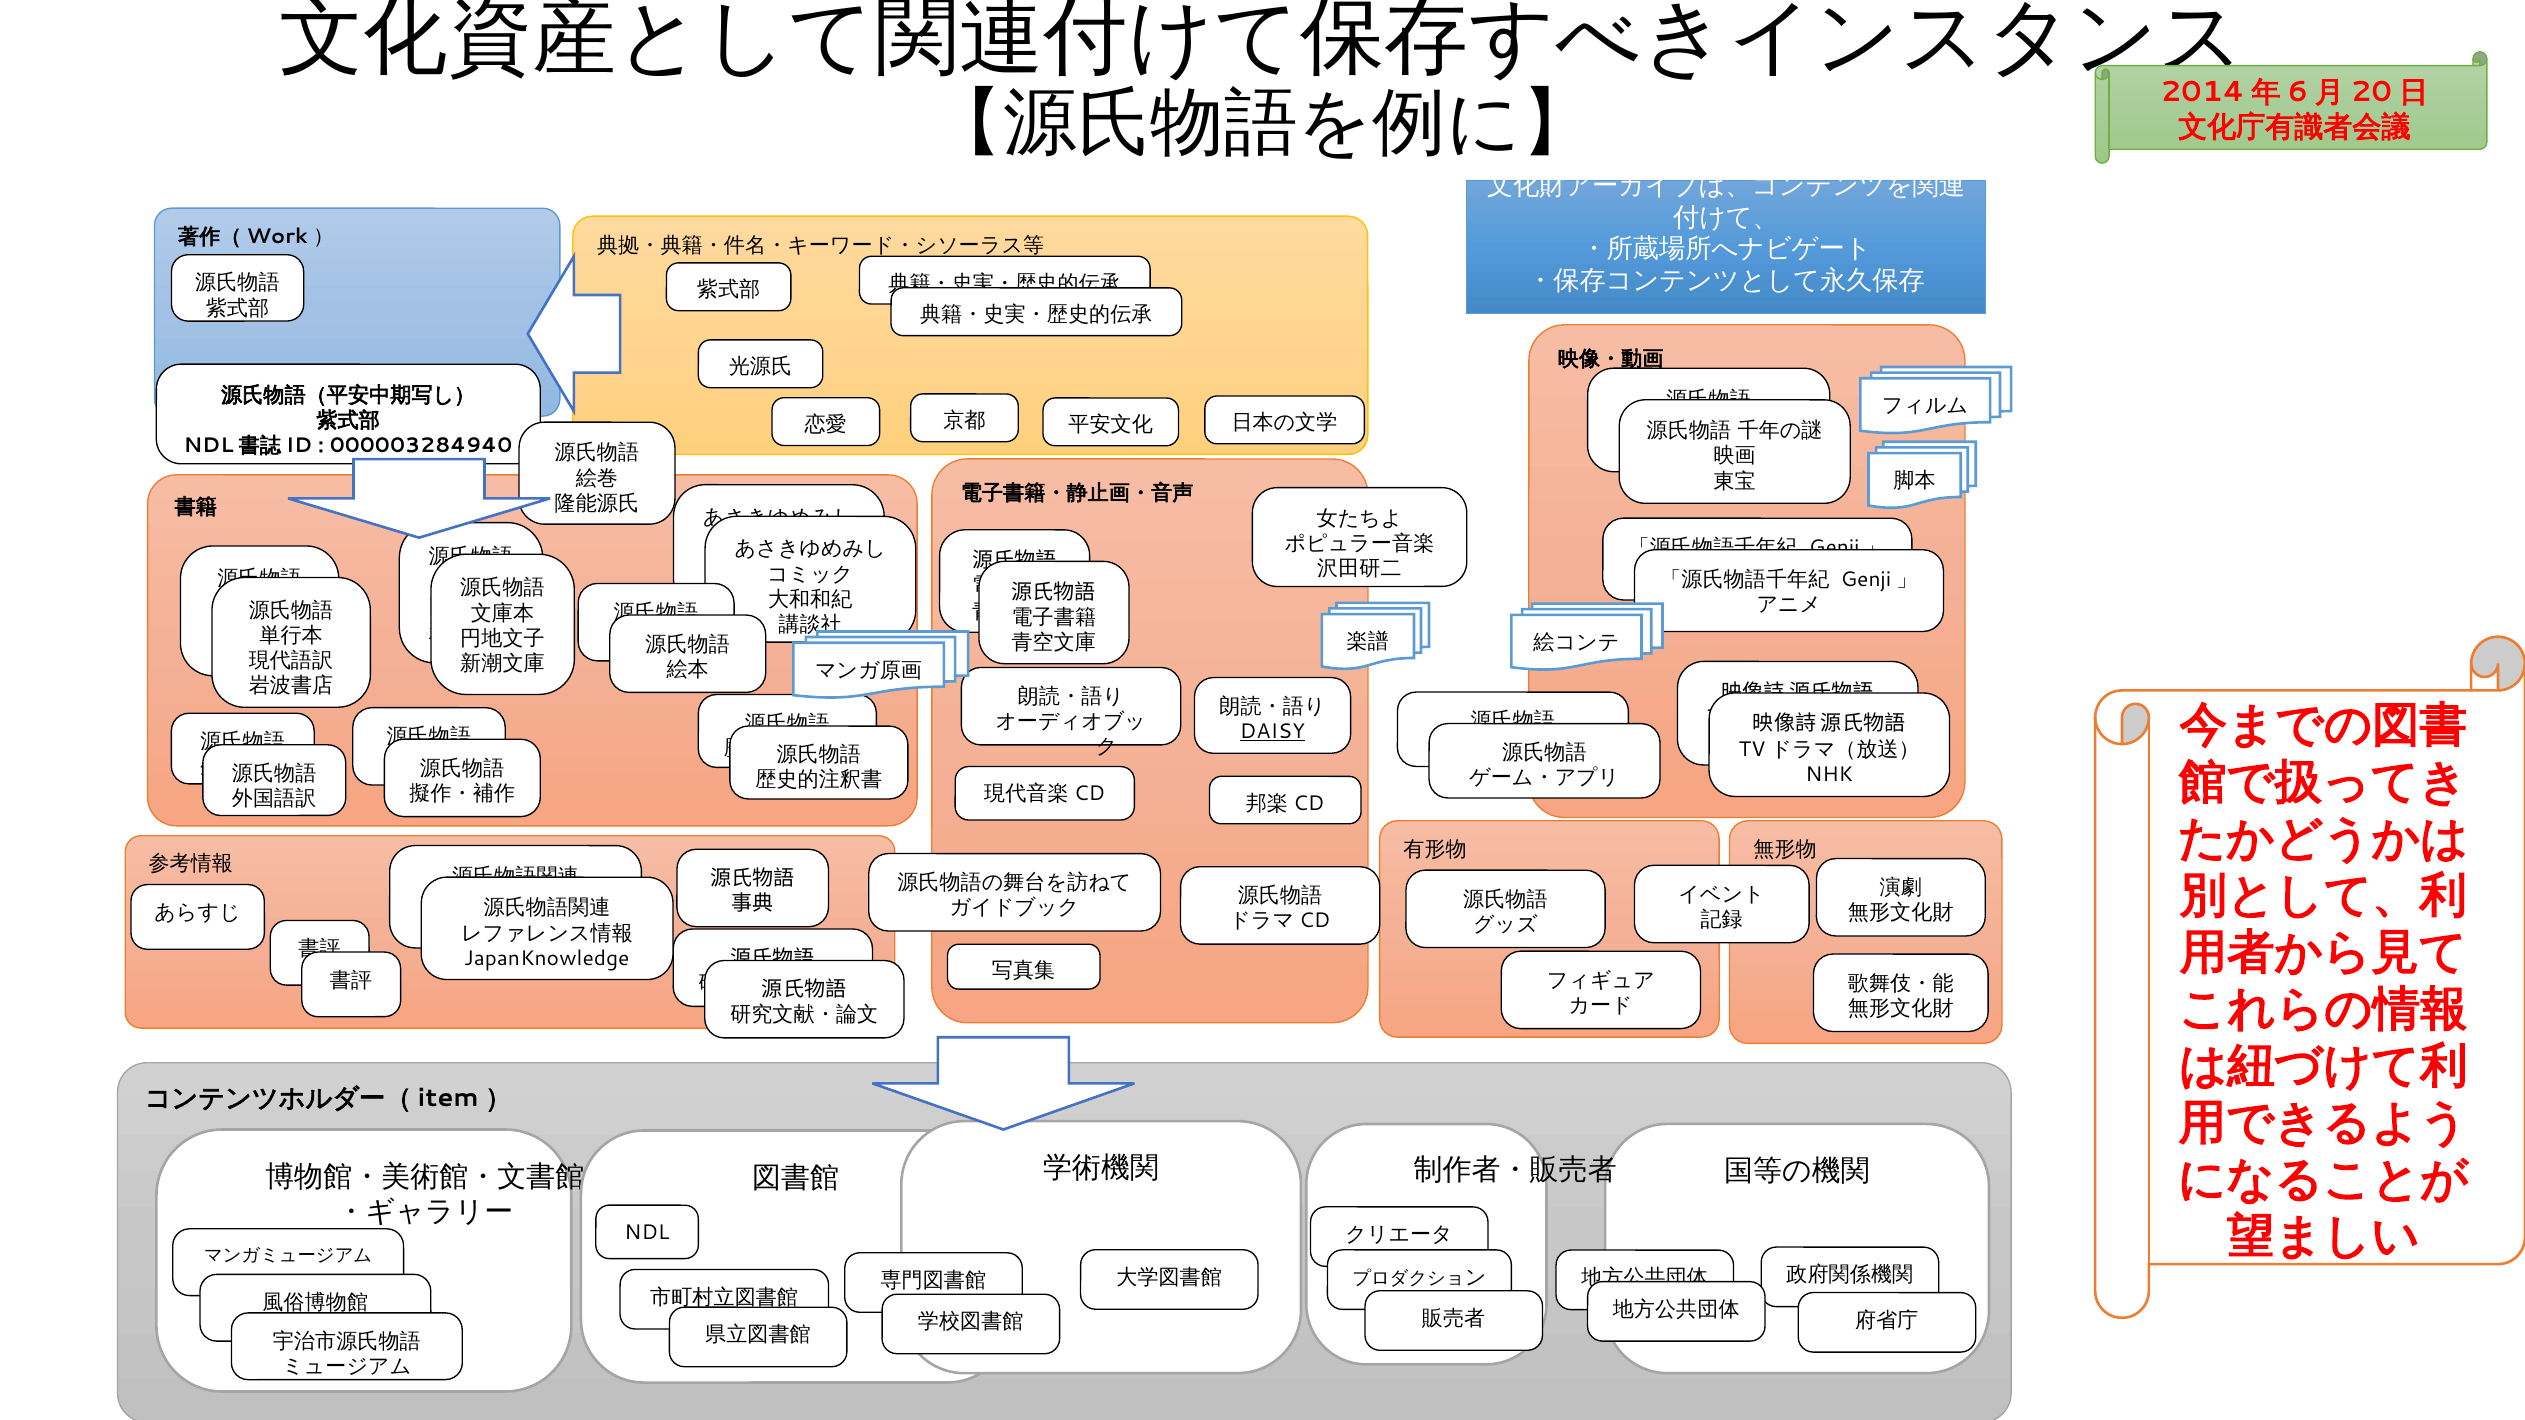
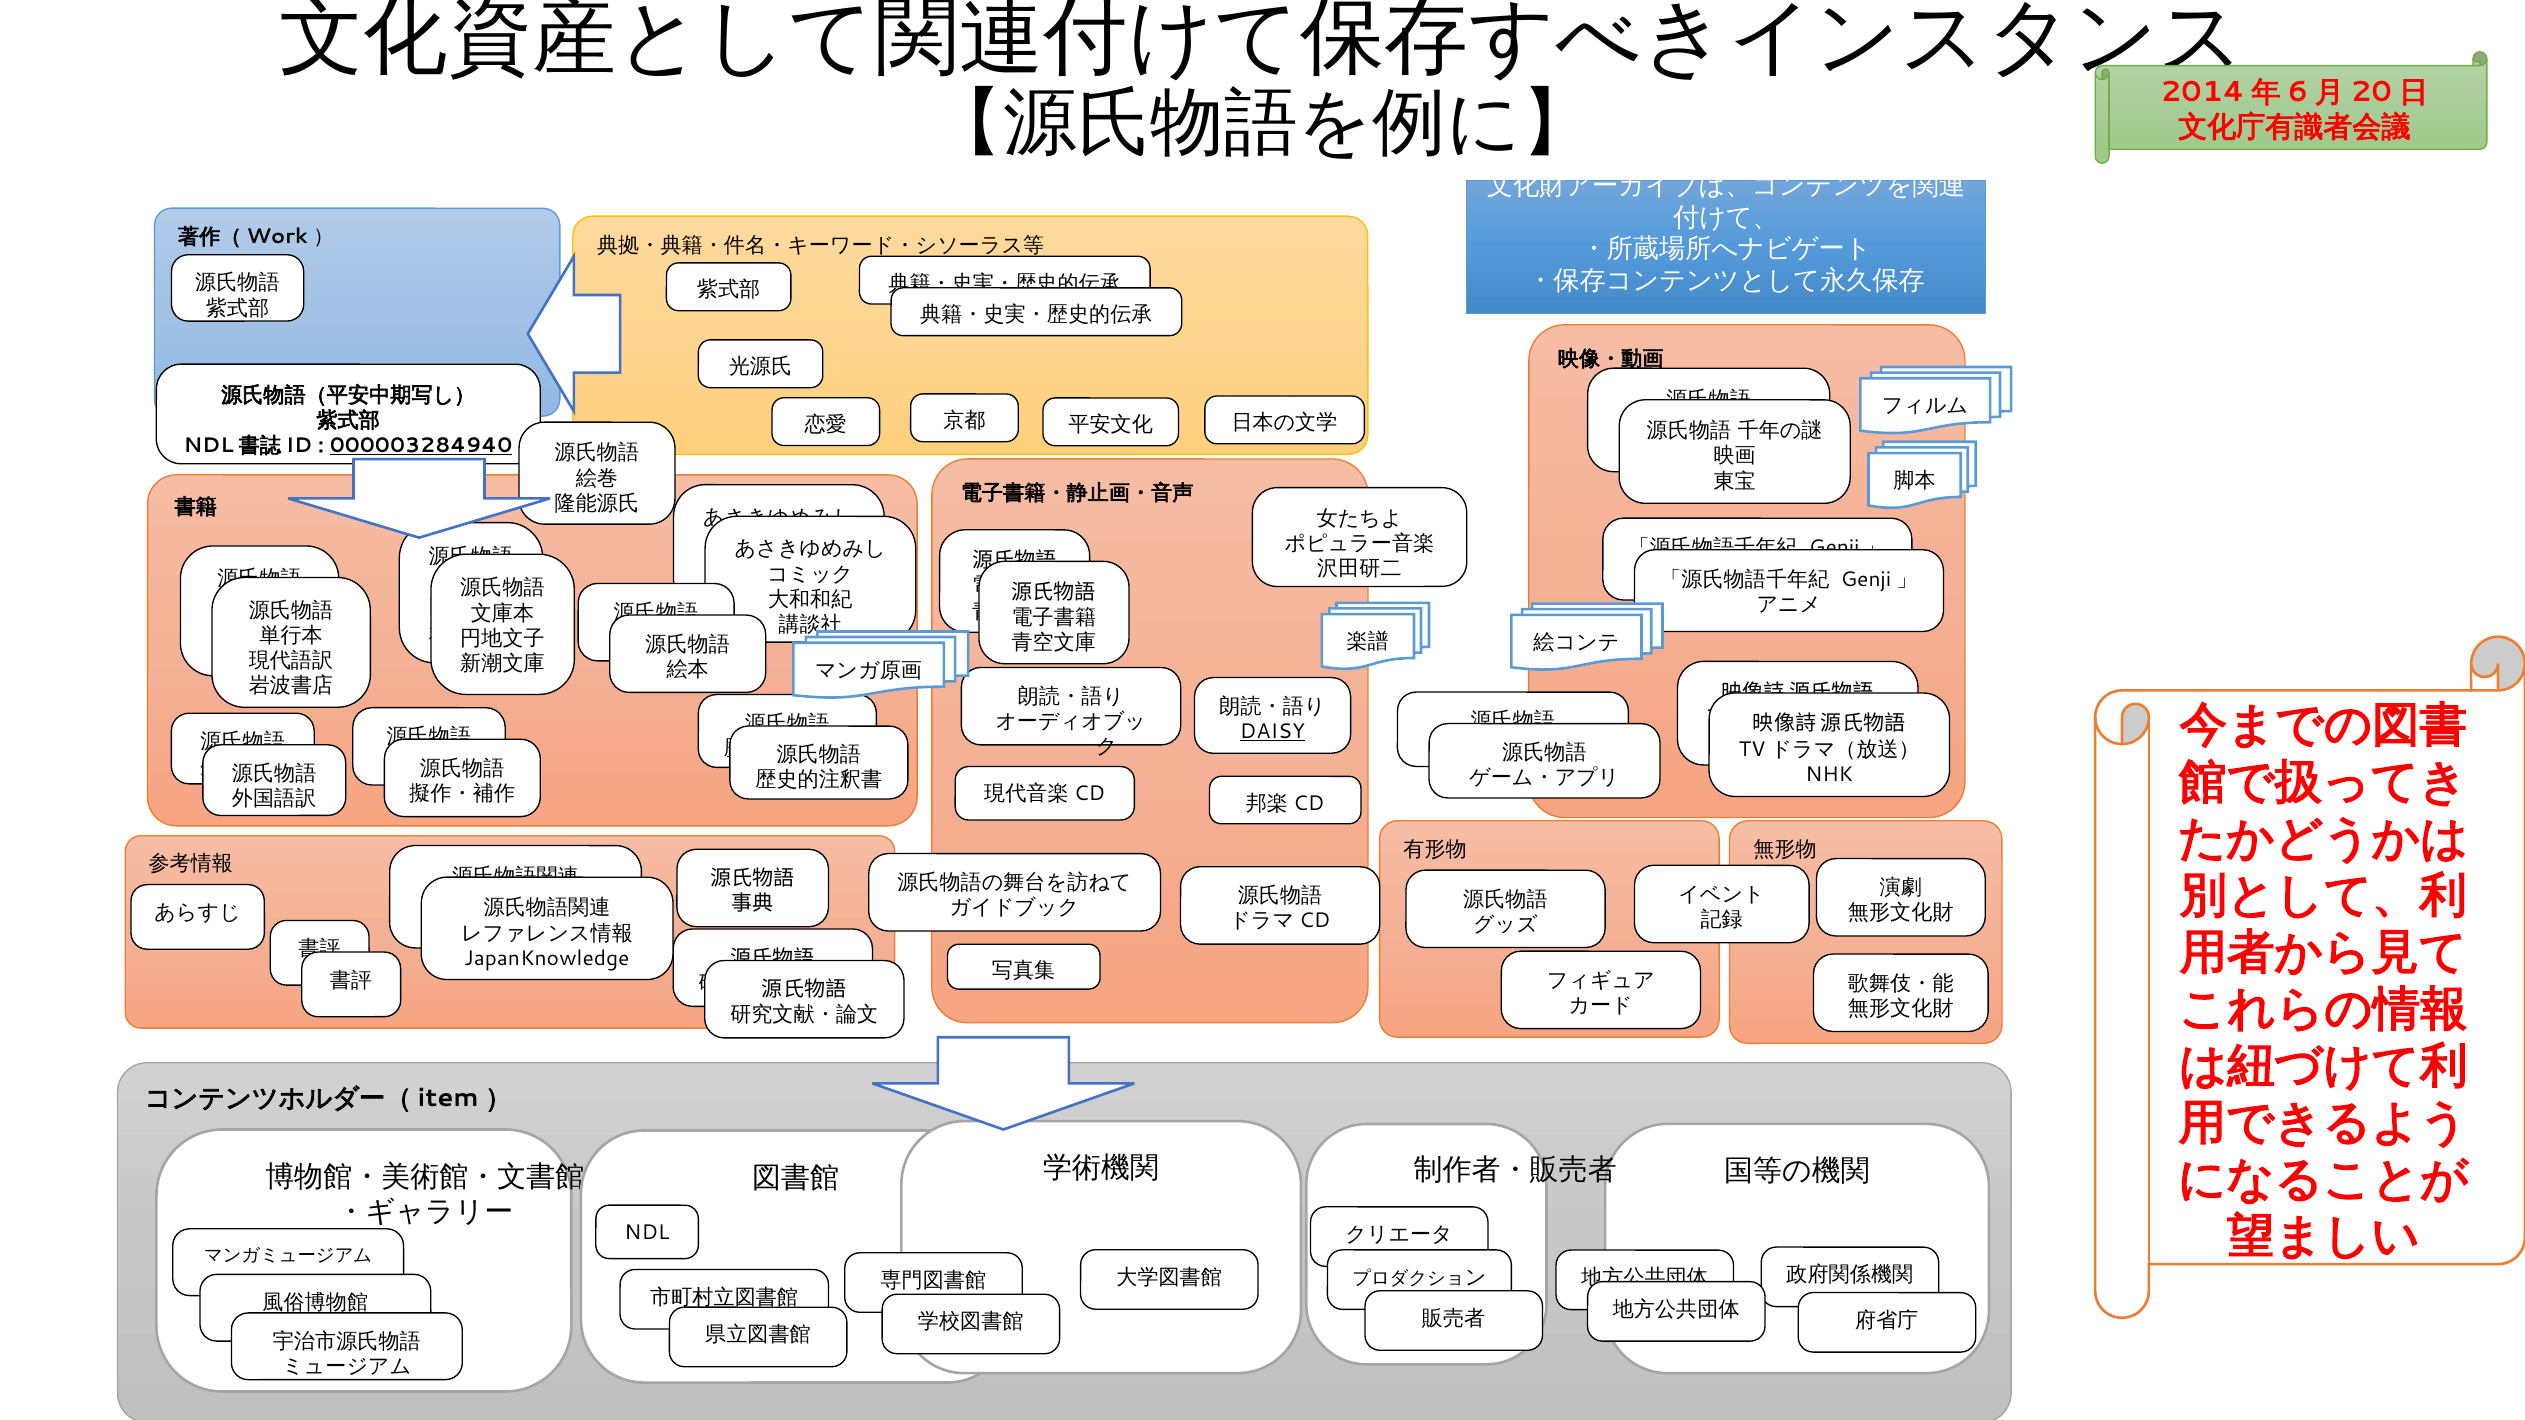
000003284940 underline: none -> present (421, 445)
